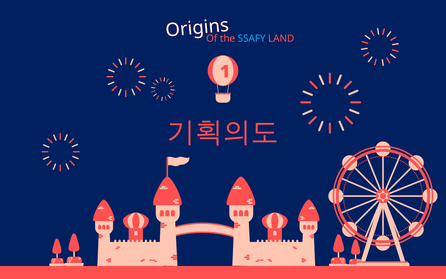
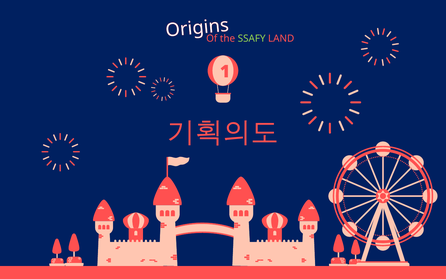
SSAFY colour: light blue -> light green (252, 39)
